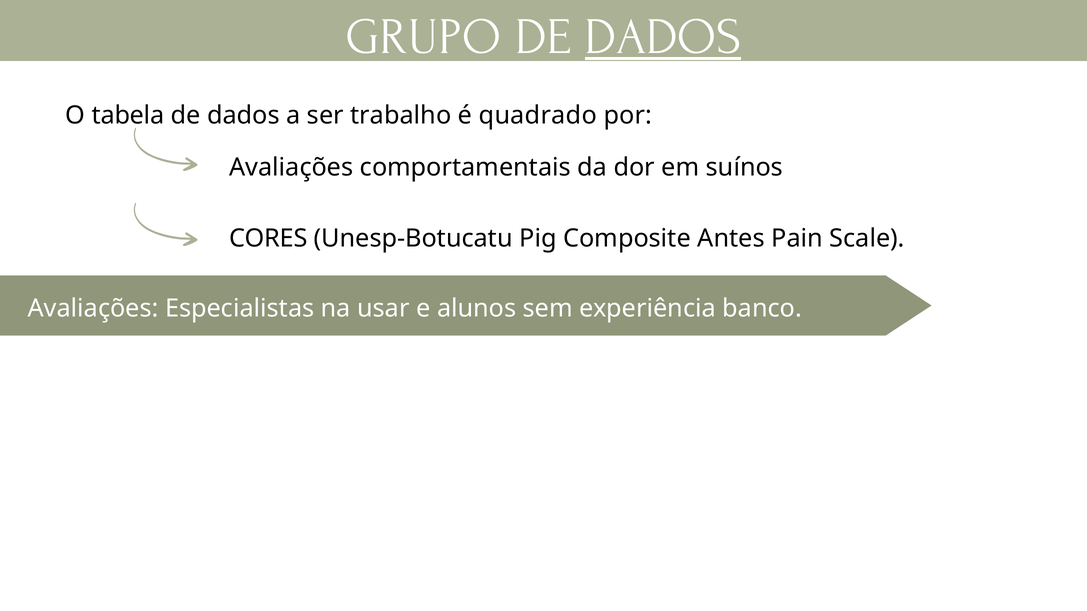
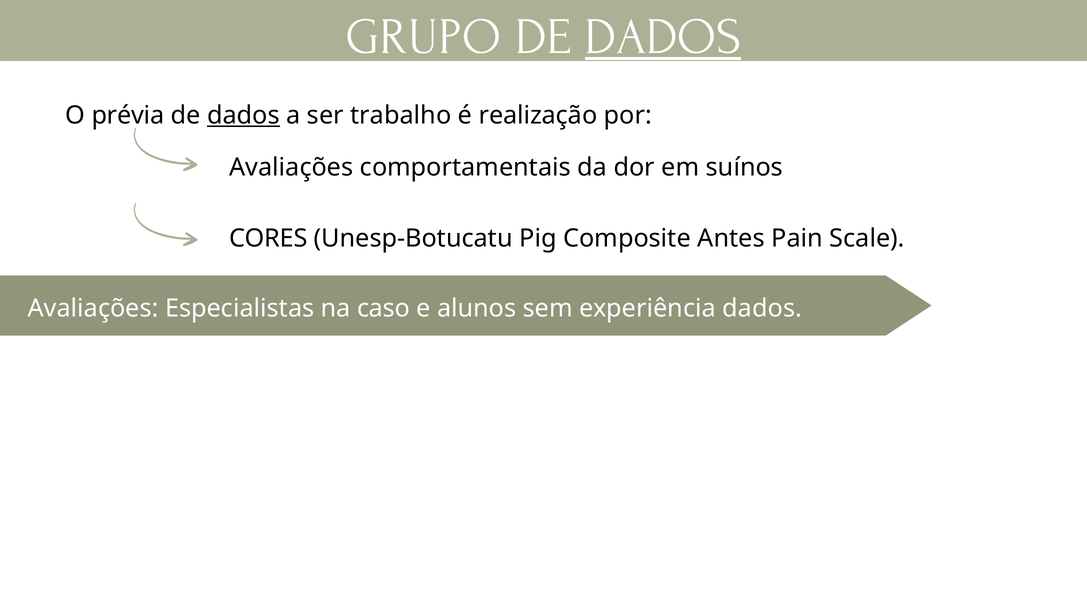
tabela: tabela -> prévia (128, 115)
dados underline: none -> present (243, 115)
quadrado: quadrado -> realização (538, 115)
usar: usar -> caso (384, 309)
experiência banco: banco -> dados (762, 309)
